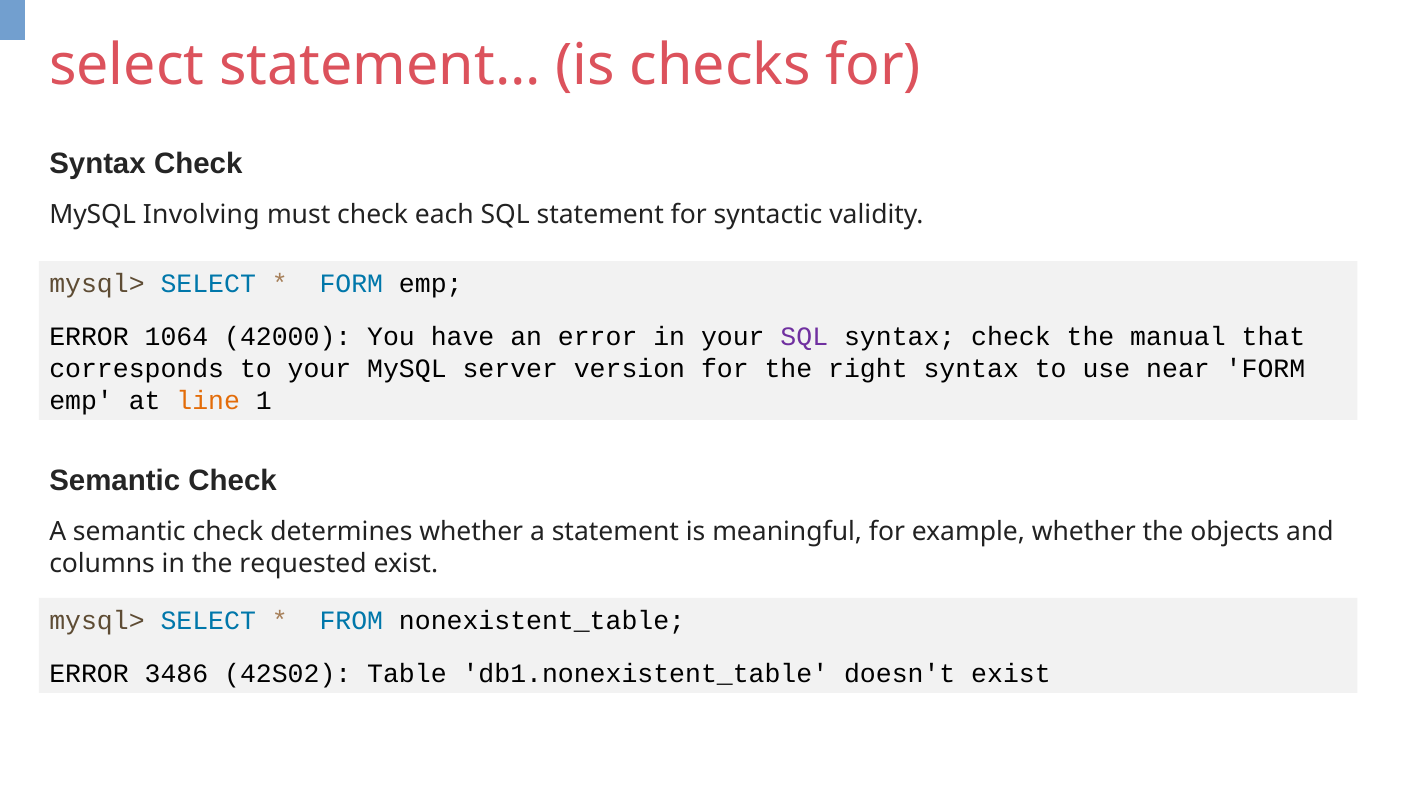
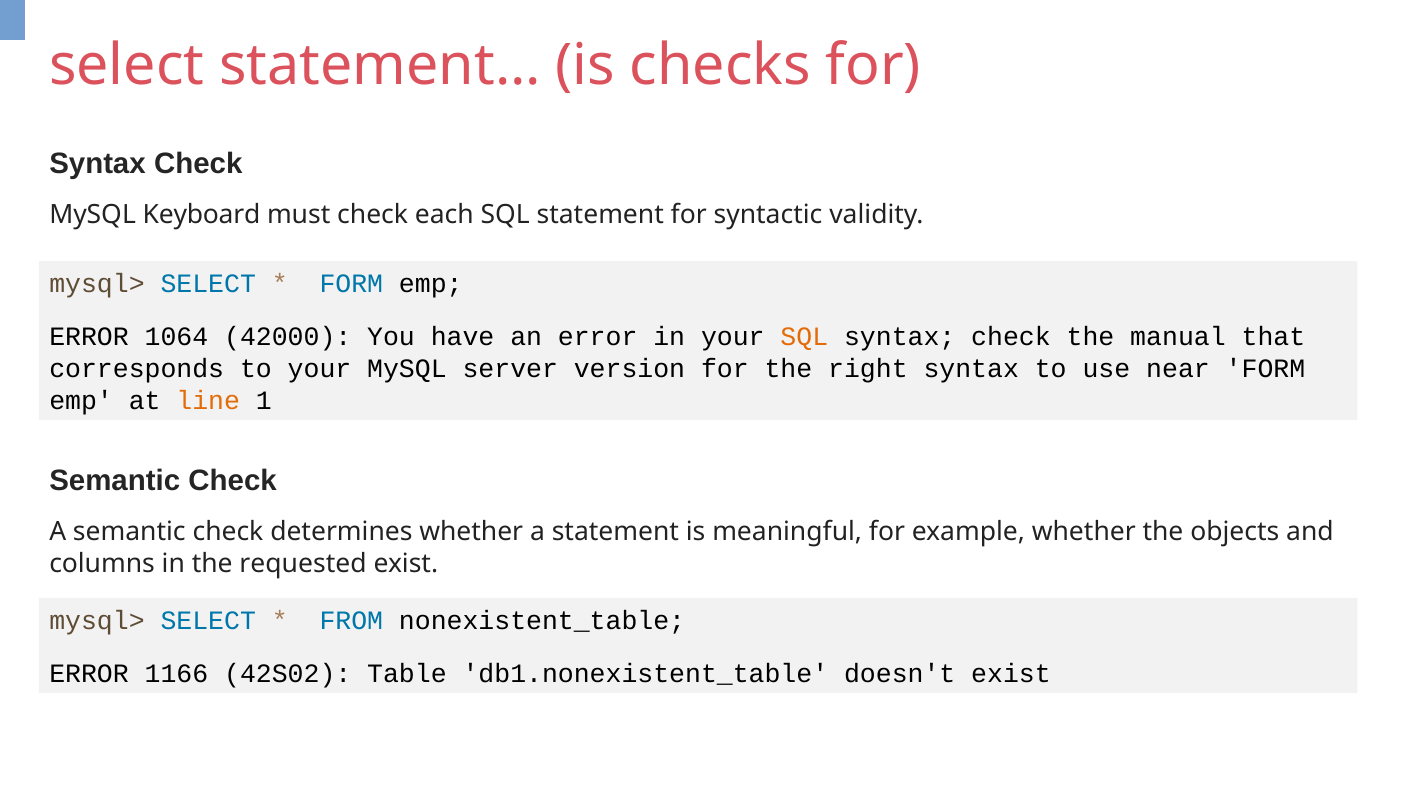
Involving: Involving -> Keyboard (202, 215)
SQL colour: purple -> orange (804, 337)
3486: 3486 -> 1166 (176, 674)
